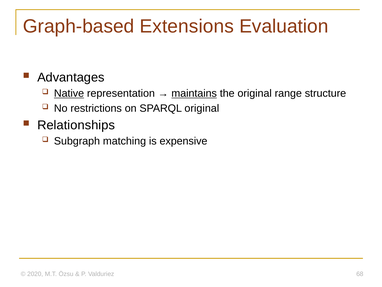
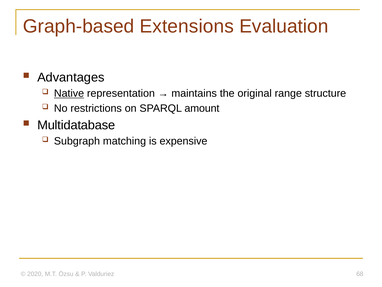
maintains underline: present -> none (194, 93)
SPARQL original: original -> amount (202, 108)
Relationships: Relationships -> Multidatabase (76, 125)
